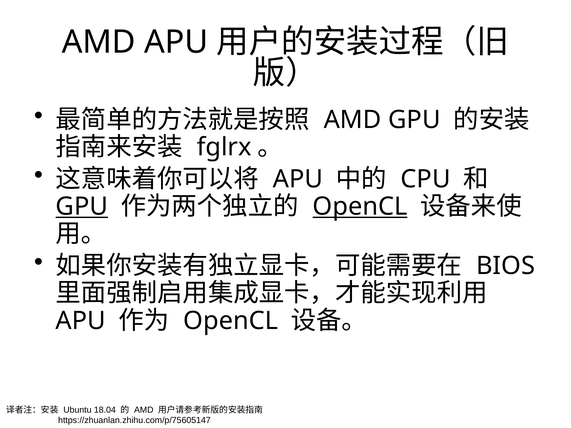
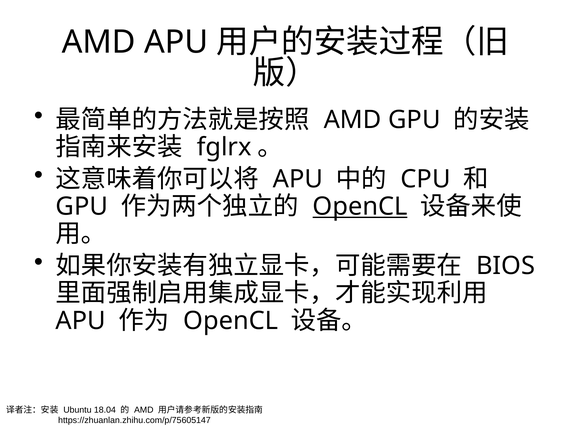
GPU underline: present -> none (82, 207)
